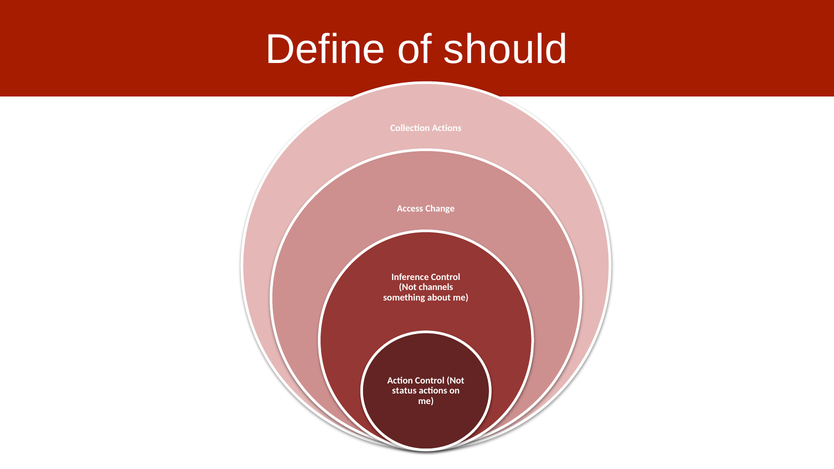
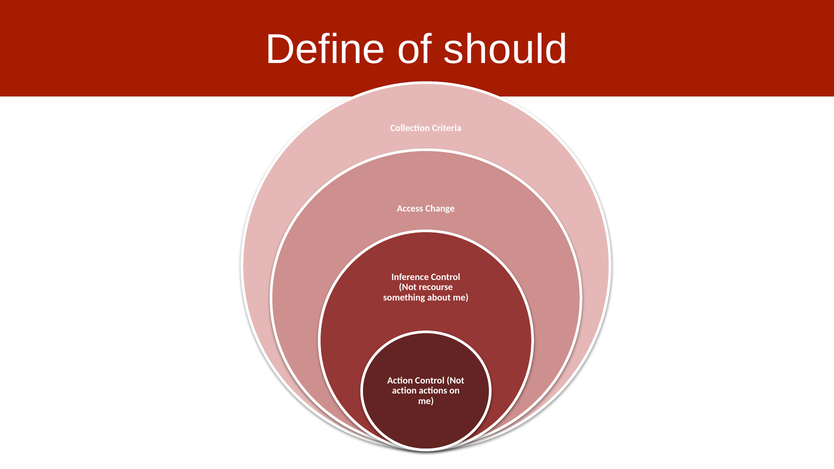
Collection Actions: Actions -> Criteria (447, 128)
channels: channels -> recourse (436, 287)
status: status -> action (404, 391)
